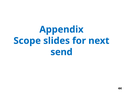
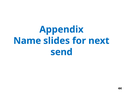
Scope: Scope -> Name (27, 41)
